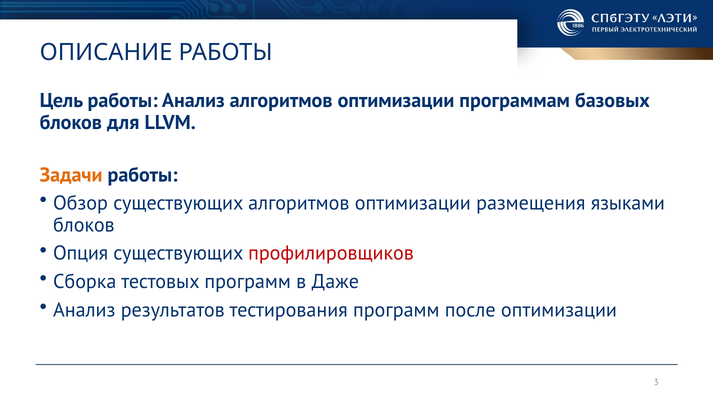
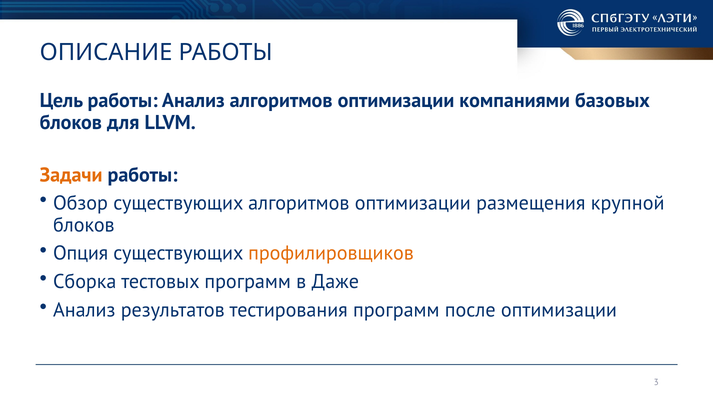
программам: программам -> компаниями (515, 101)
языками: языками -> крупной (628, 203)
профилировщиков colour: red -> orange (331, 253)
